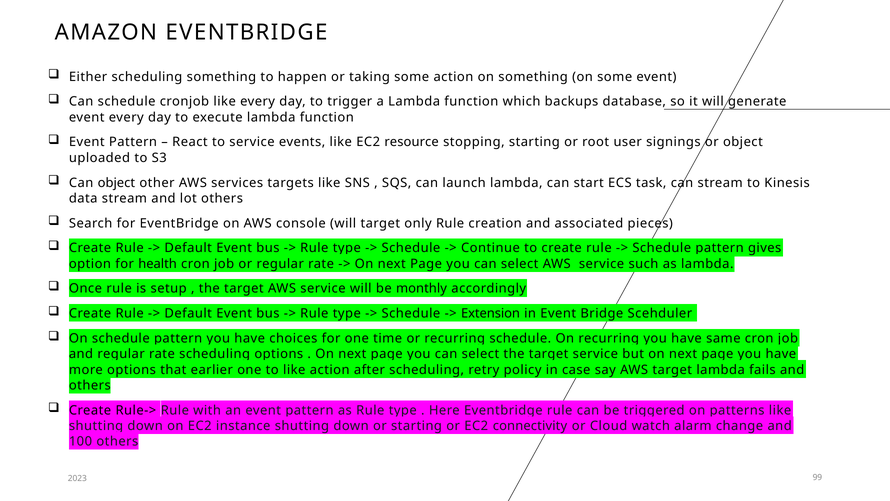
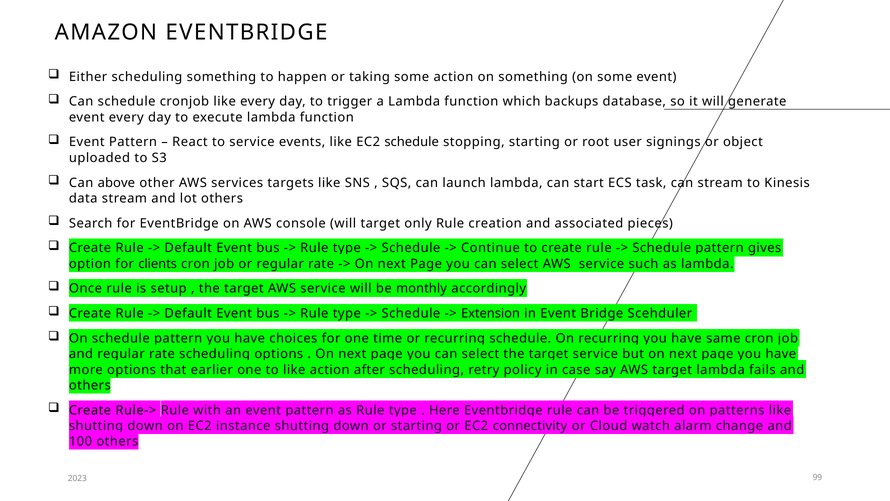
EC2 resource: resource -> schedule (412, 142)
Can object: object -> above (116, 183)
health: health -> clients (158, 264)
